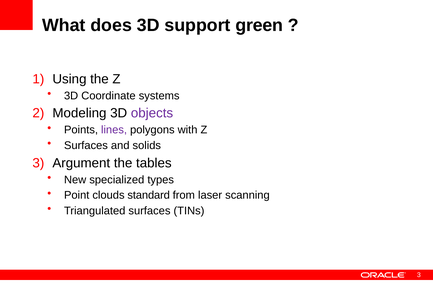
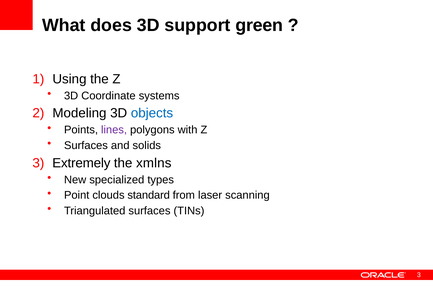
objects colour: purple -> blue (152, 113)
Argument: Argument -> Extremely (81, 163)
tables: tables -> xmlns (154, 163)
